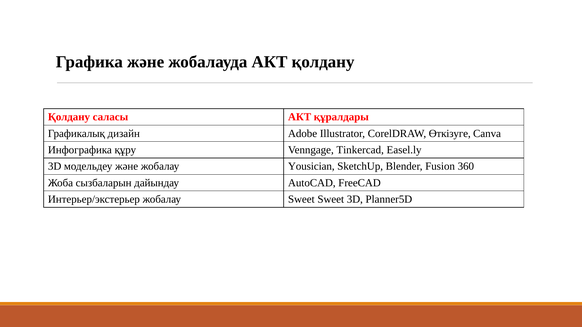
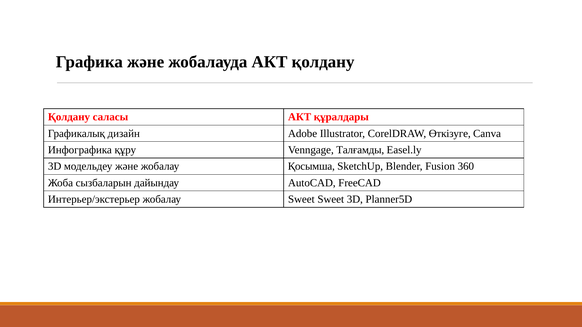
Tinkercad: Tinkercad -> Талғамды (360, 150)
Yousician: Yousician -> Қосымша (311, 167)
